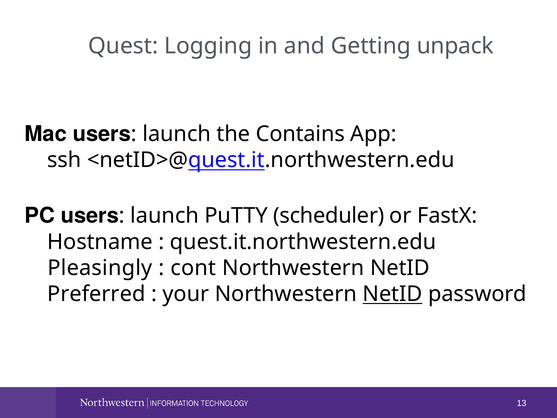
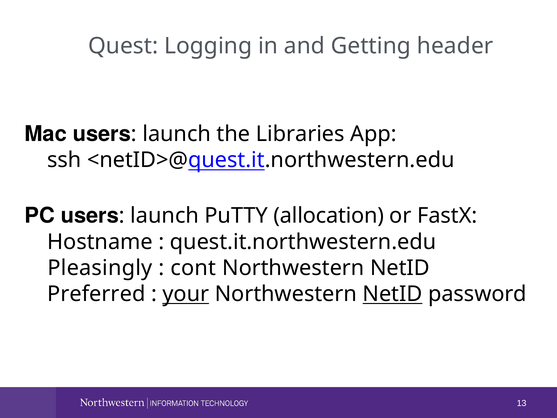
unpack: unpack -> header (455, 46)
Contains: Contains -> Libraries (300, 134)
scheduler: scheduler -> allocation (329, 216)
your underline: none -> present (186, 294)
